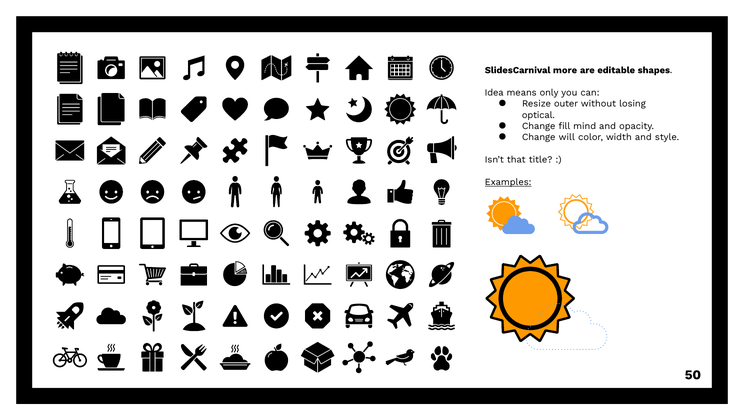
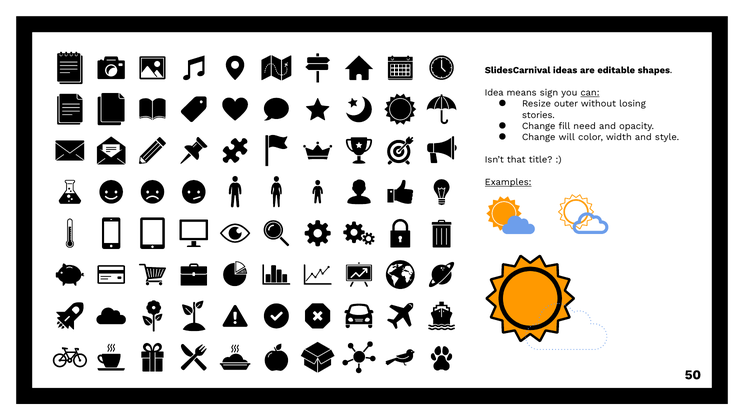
more: more -> ideas (565, 70)
only: only -> sign (549, 92)
can underline: none -> present (590, 92)
optical: optical -> stories (538, 115)
mind: mind -> need (585, 126)
